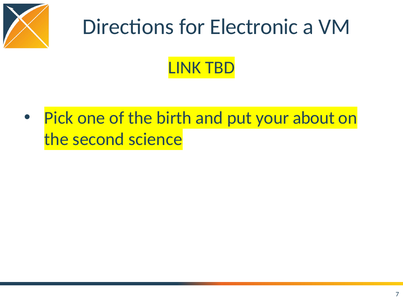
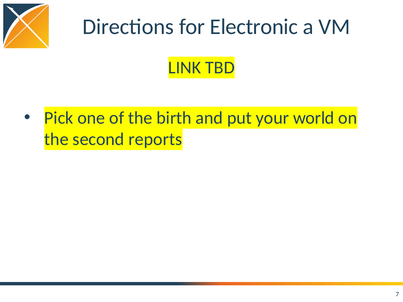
about: about -> world (314, 118)
science: science -> reports (155, 139)
